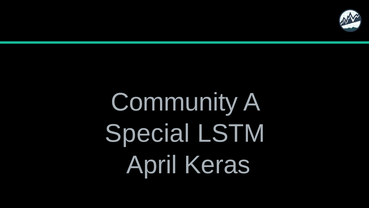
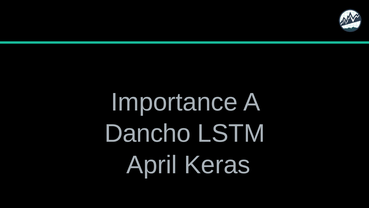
Community: Community -> Importance (174, 102)
Special: Special -> Dancho (148, 133)
